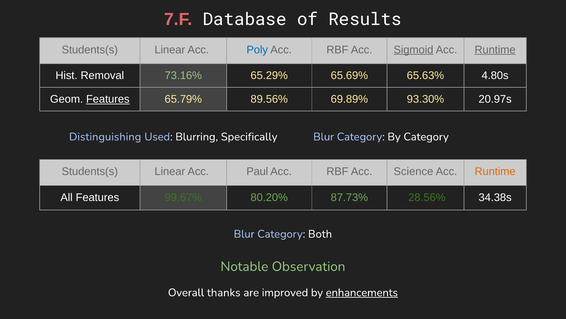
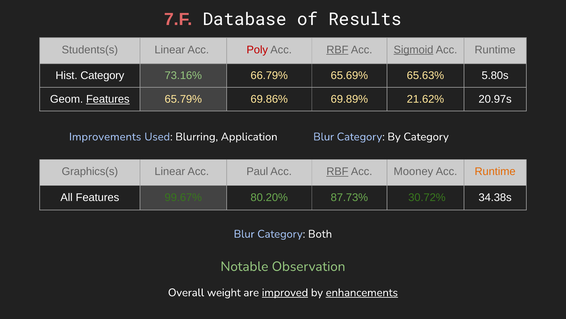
Poly colour: blue -> red (257, 50)
RBF underline: none -> present (337, 50)
Runtime underline: present -> none (495, 50)
Hist Removal: Removal -> Category (102, 75)
65.29%: 65.29% -> 66.79% (269, 75)
4.80s: 4.80s -> 5.80s (495, 75)
89.56%: 89.56% -> 69.86% (269, 99)
93.30%: 93.30% -> 21.62% (425, 99)
Distinguishing: Distinguishing -> Improvements (105, 137)
Specifically: Specifically -> Application (249, 137)
Students(s: Students(s -> Graphics(s (90, 171)
RBF underline: none -> present (337, 171)
Science: Science -> Mooney (413, 171)
28.56%: 28.56% -> 30.72% (427, 197)
thanks: thanks -> weight (224, 292)
improved underline: none -> present (285, 292)
